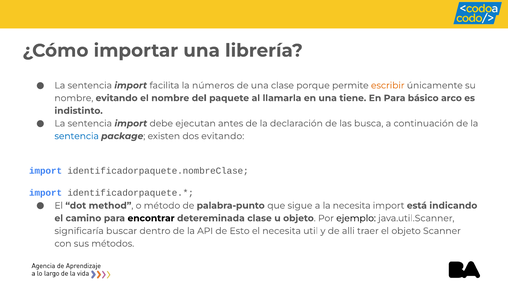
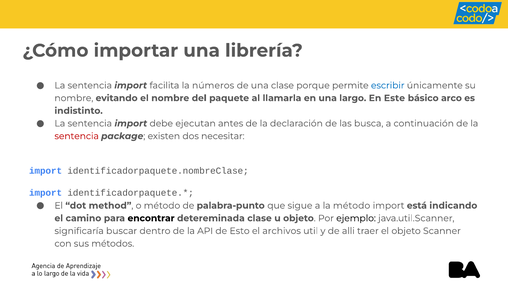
escribir colour: orange -> blue (388, 85)
tiene: tiene -> largo (353, 98)
En Para: Para -> Este (394, 98)
sentencia colour: blue -> red (77, 136)
dos evitando: evitando -> necesitar (223, 136)
la necesita: necesita -> método (352, 205)
el necesita: necesita -> archivos (282, 231)
